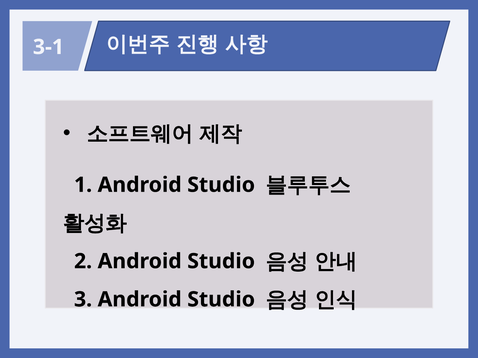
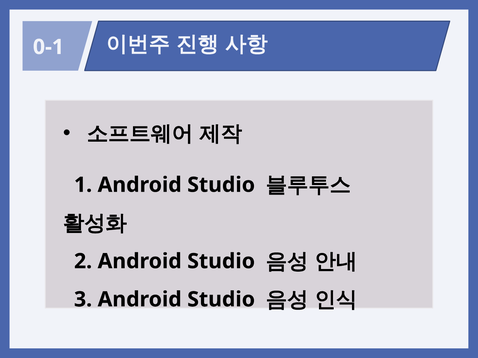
3-1: 3-1 -> 0-1 (48, 47)
